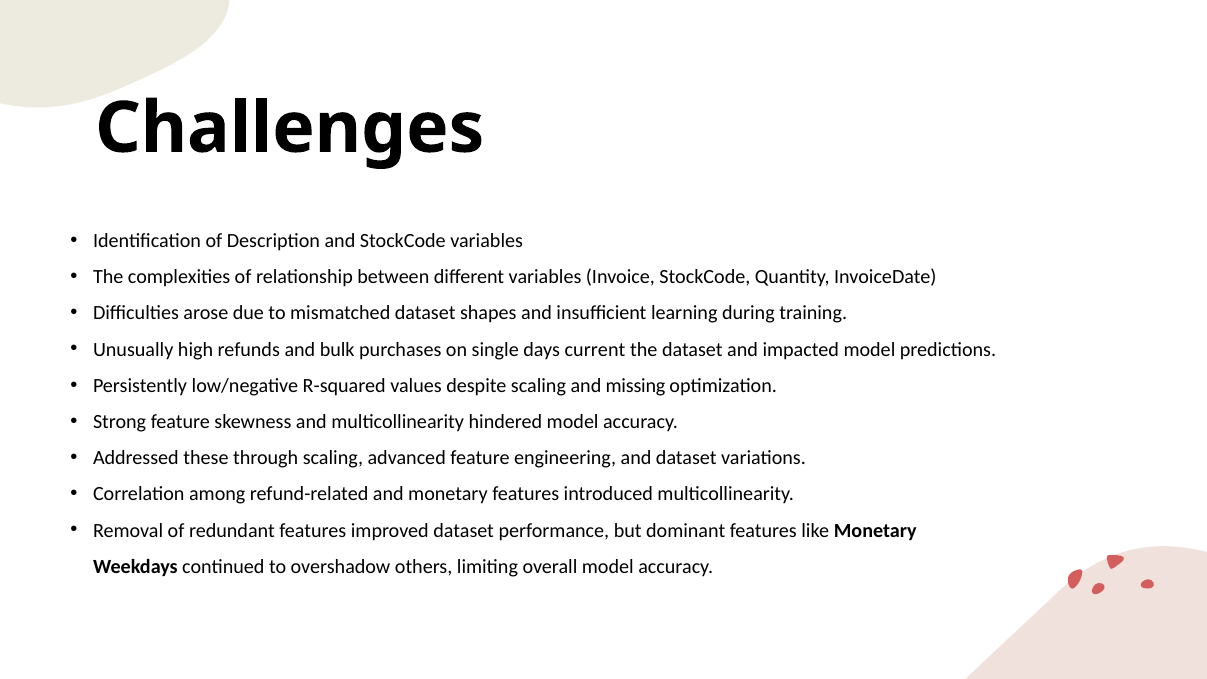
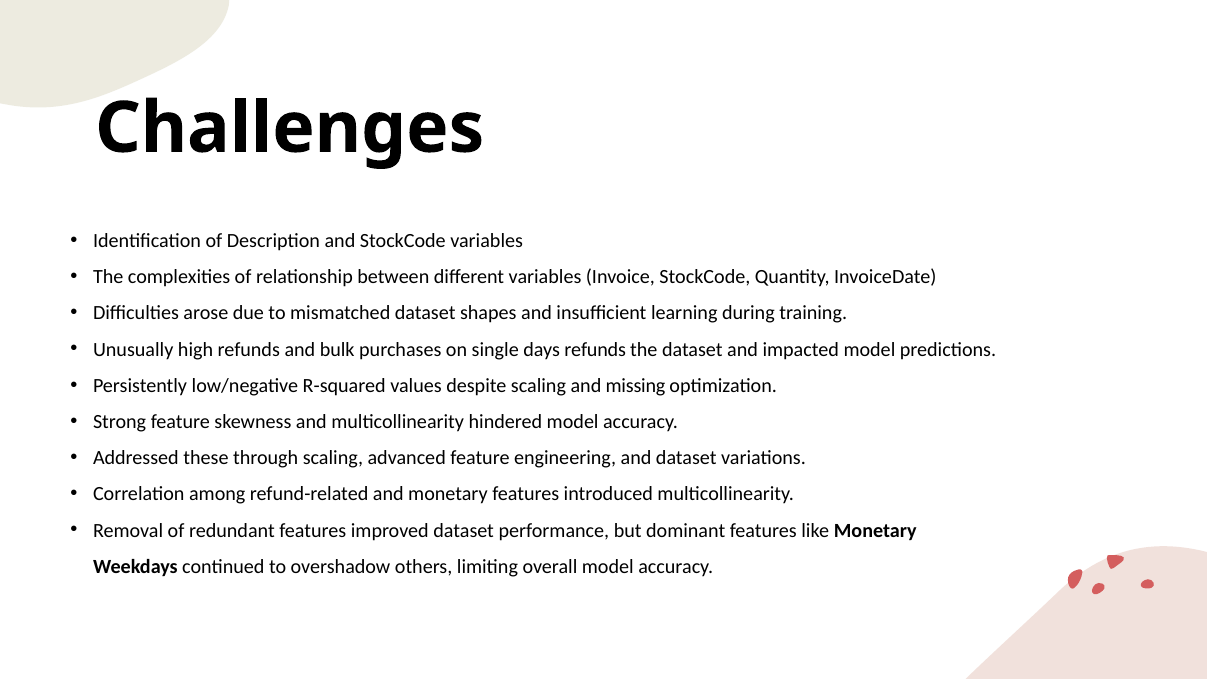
days current: current -> refunds (595, 349)
